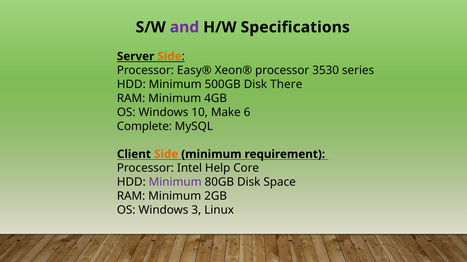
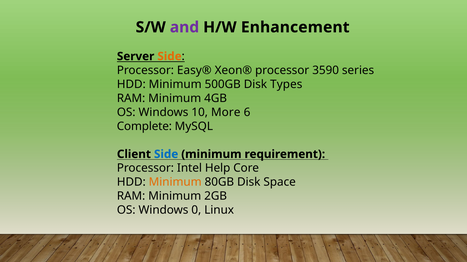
Specifications: Specifications -> Enhancement (295, 27)
3530: 3530 -> 3590 (326, 70)
There: There -> Types (286, 85)
Make: Make -> More (226, 113)
Side colour: orange -> blue (166, 155)
Minimum colour: purple -> orange (175, 183)
3: 3 -> 0 (196, 211)
